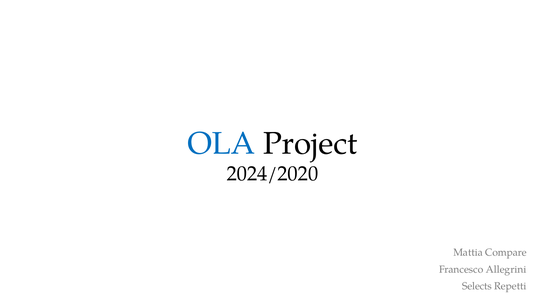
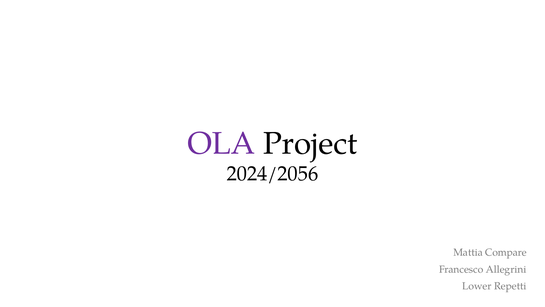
OLA colour: blue -> purple (221, 143)
2024/2020: 2024/2020 -> 2024/2056 (272, 174)
Selects: Selects -> Lower (477, 286)
